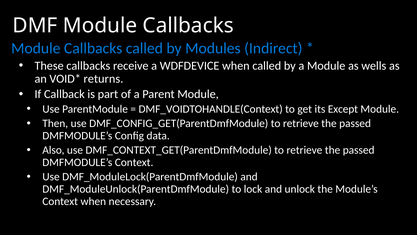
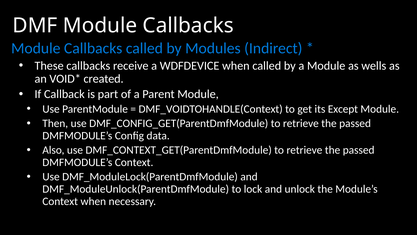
returns: returns -> created (104, 79)
